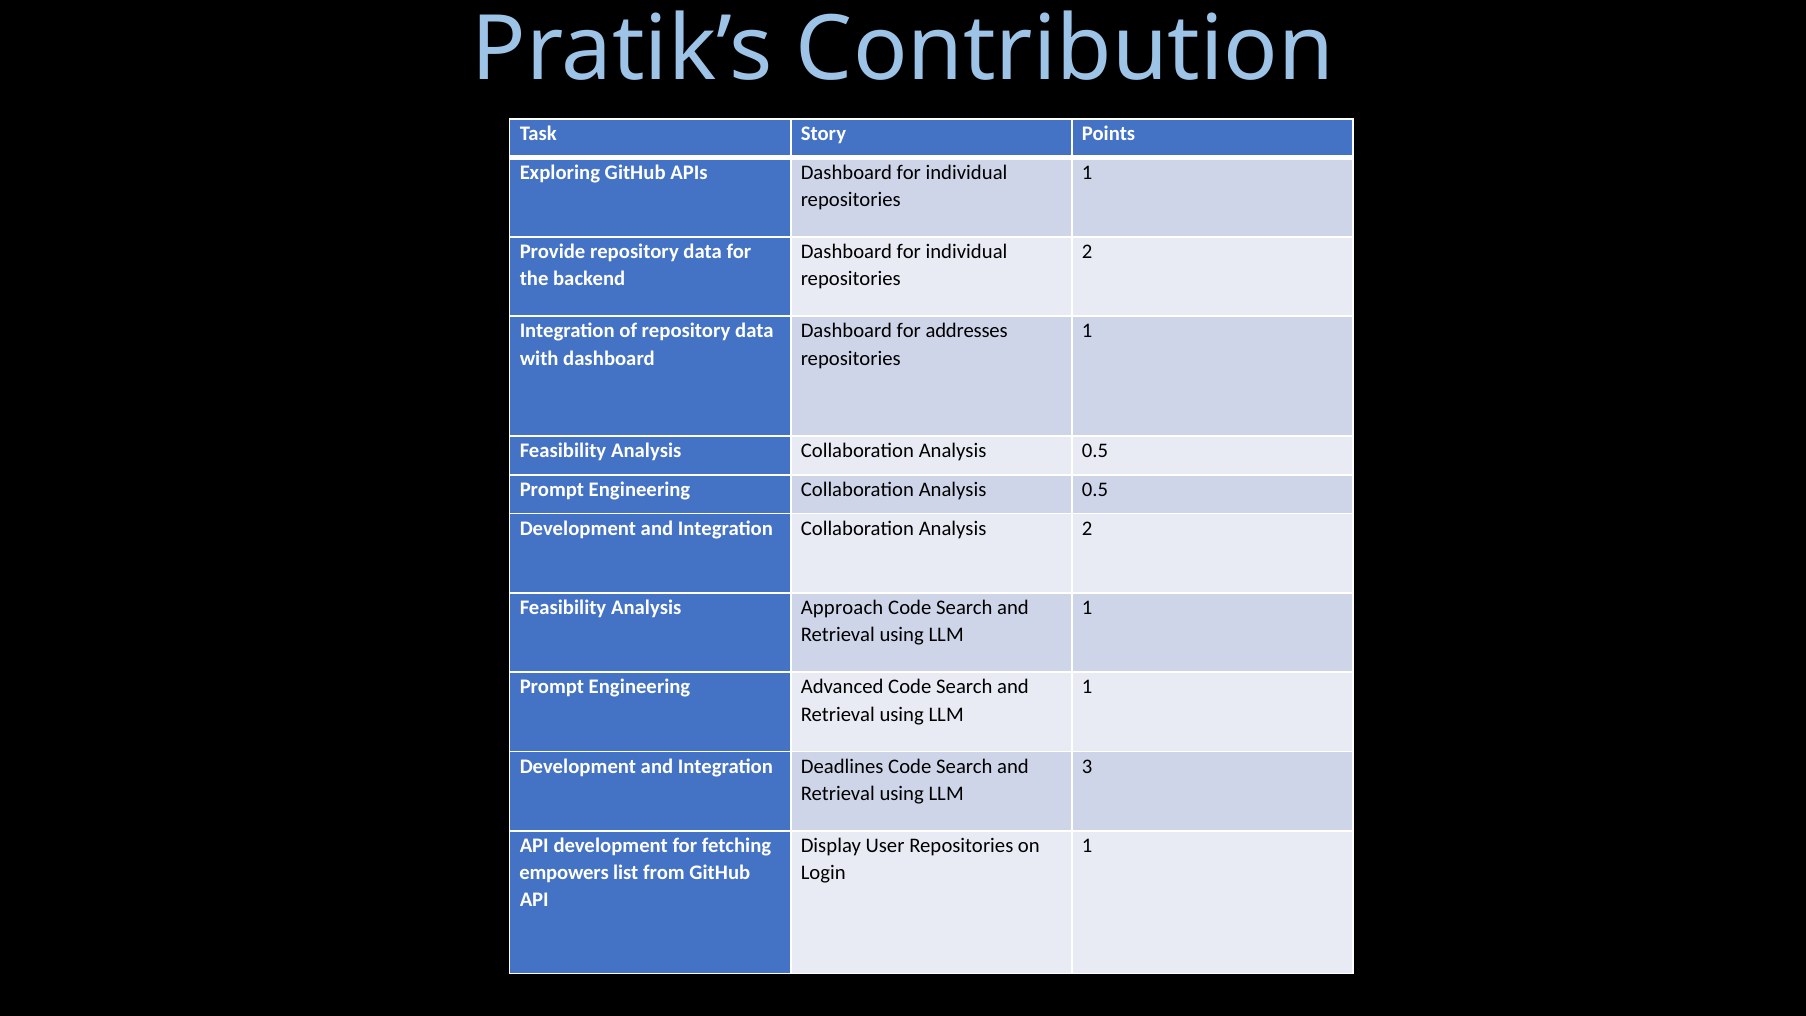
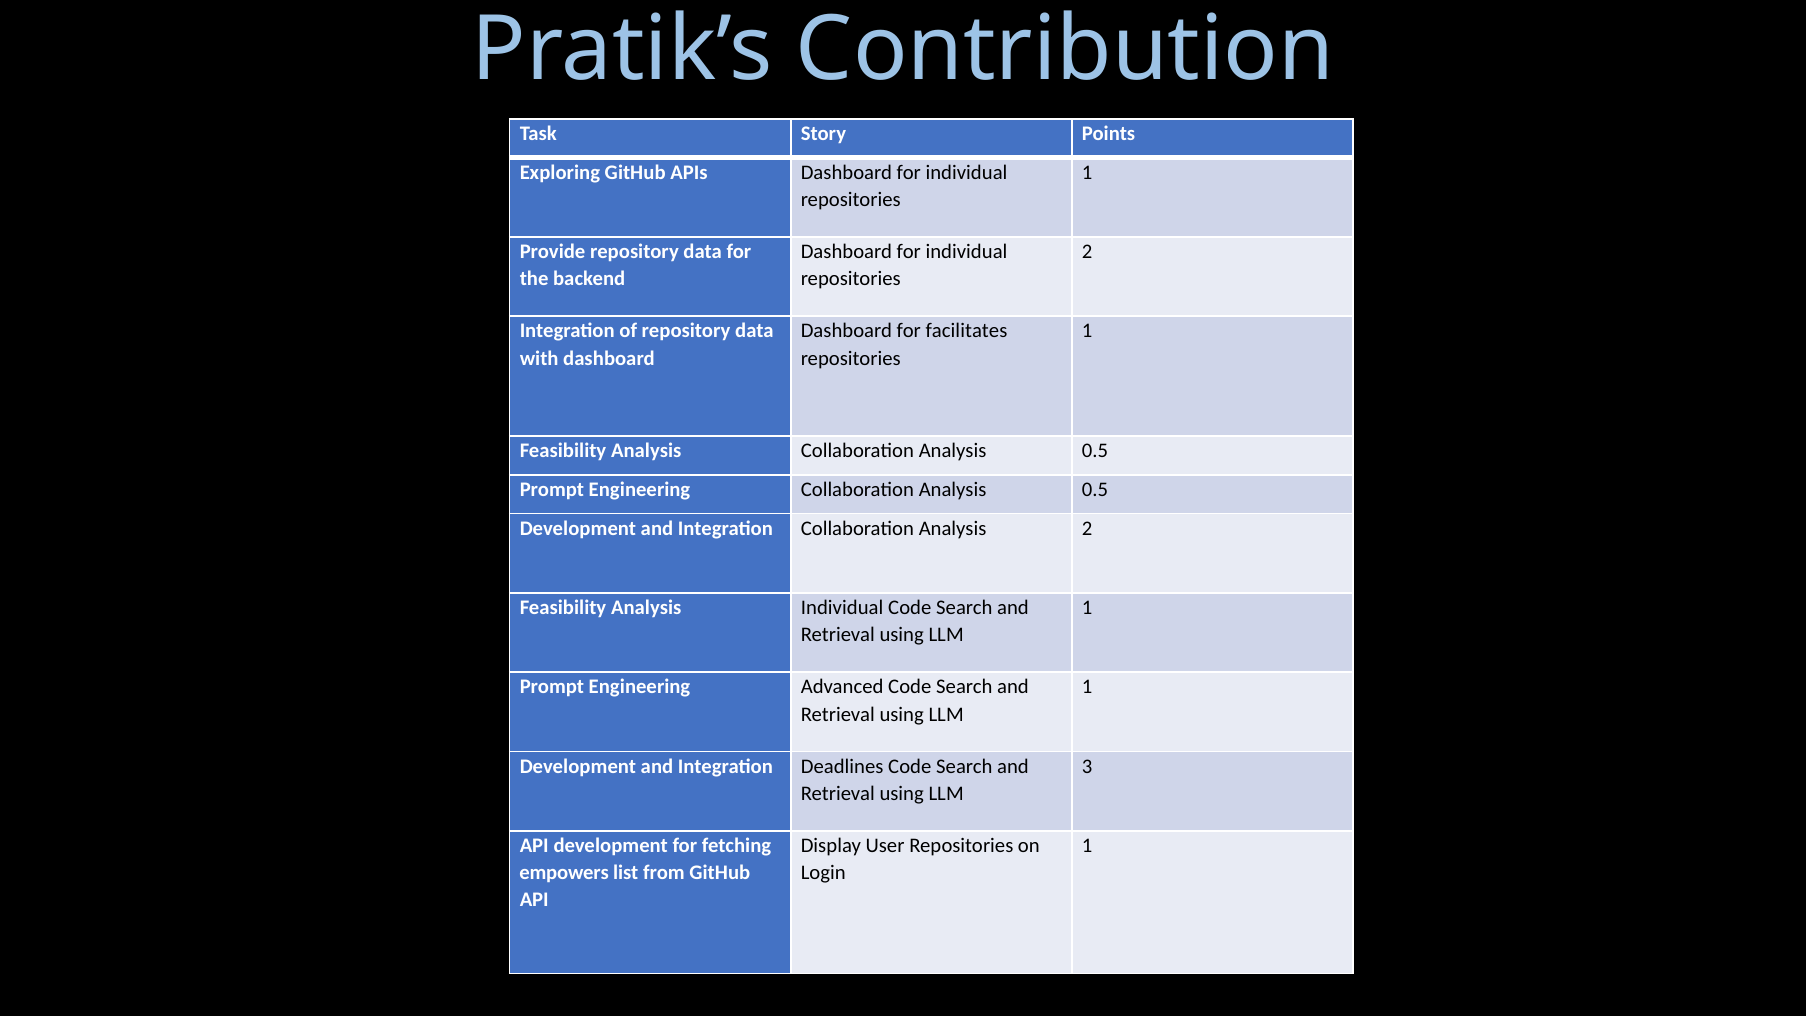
addresses: addresses -> facilitates (966, 331)
Analysis Approach: Approach -> Individual (842, 608)
